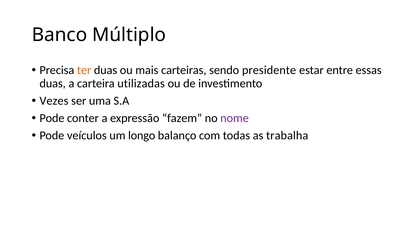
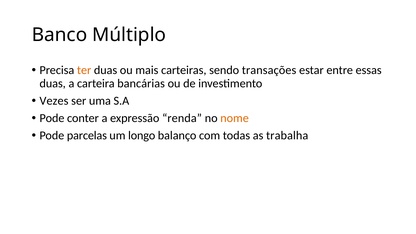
presidente: presidente -> transações (269, 70)
utilizadas: utilizadas -> bancárias (141, 83)
fazem: fazem -> renda (182, 118)
nome colour: purple -> orange (235, 118)
veículos: veículos -> parcelas (87, 136)
